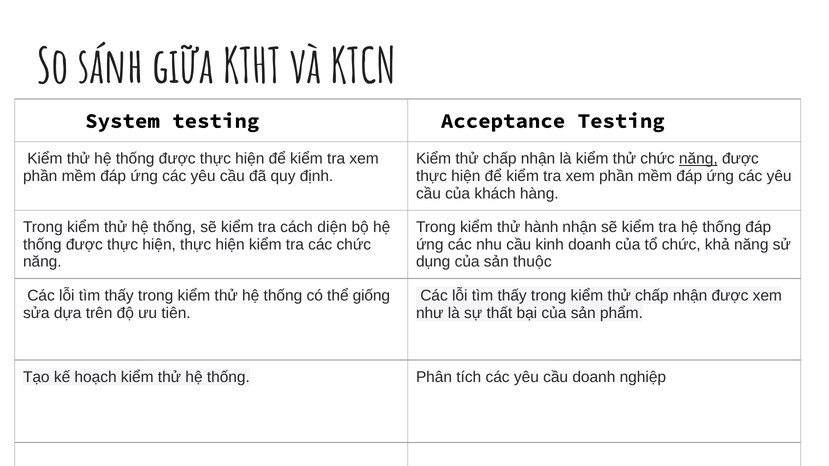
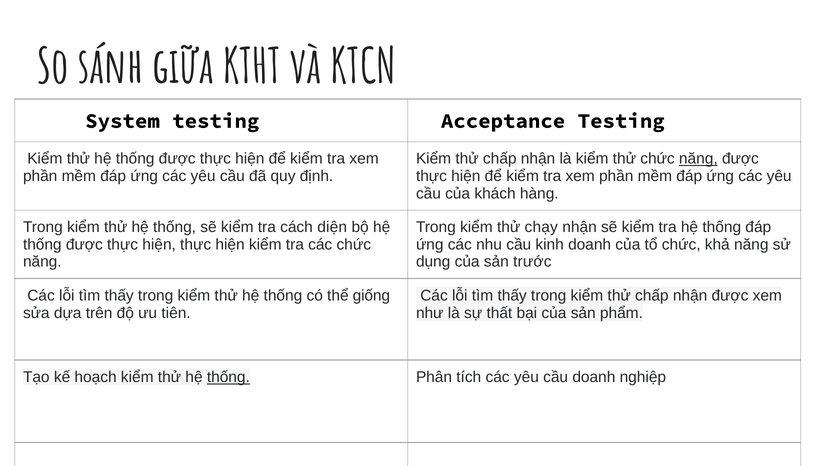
hành: hành -> chạy (541, 227)
thuộc: thuộc -> trước (532, 262)
thống underline: none -> present (228, 377)
